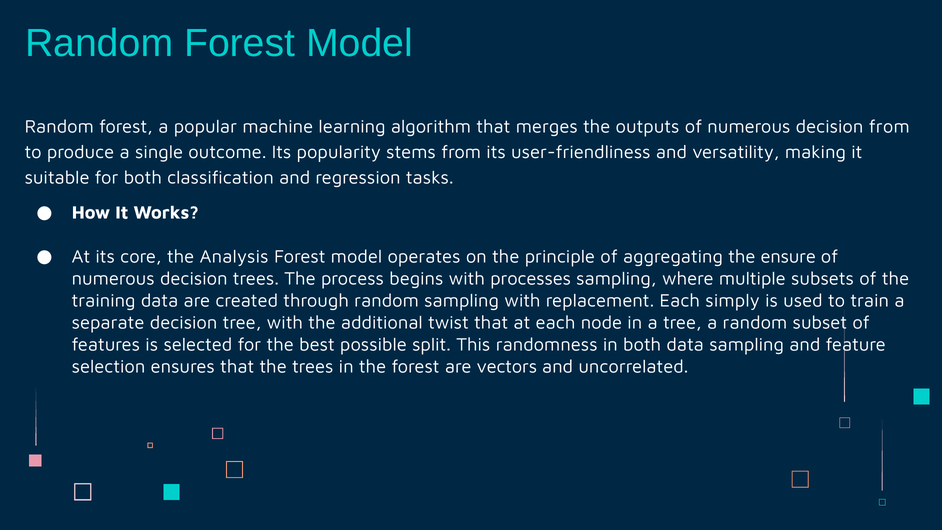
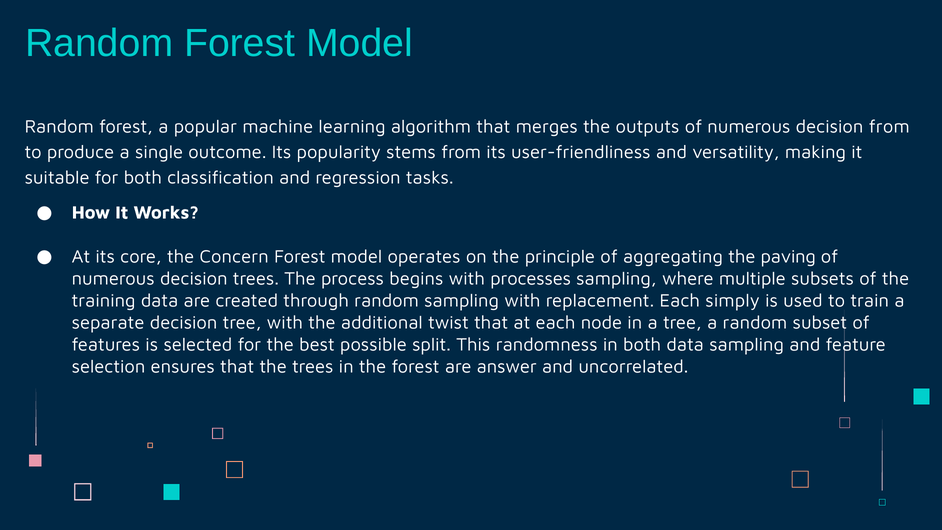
Analysis: Analysis -> Concern (234, 256)
ensure: ensure -> paving (788, 256)
vectors: vectors -> answer (507, 366)
